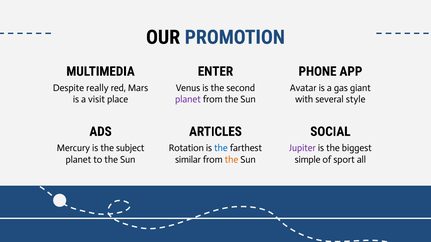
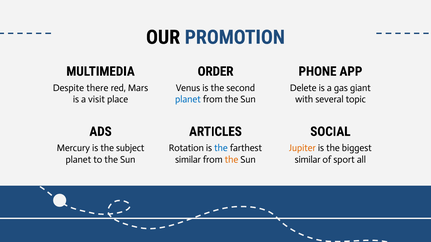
ENTER: ENTER -> ORDER (216, 72)
really: really -> there (97, 88)
Avatar: Avatar -> Delete (303, 88)
planet colour: purple -> blue (188, 100)
style: style -> topic (356, 100)
Jupiter colour: purple -> orange (302, 148)
simple: simple -> similar (308, 160)
